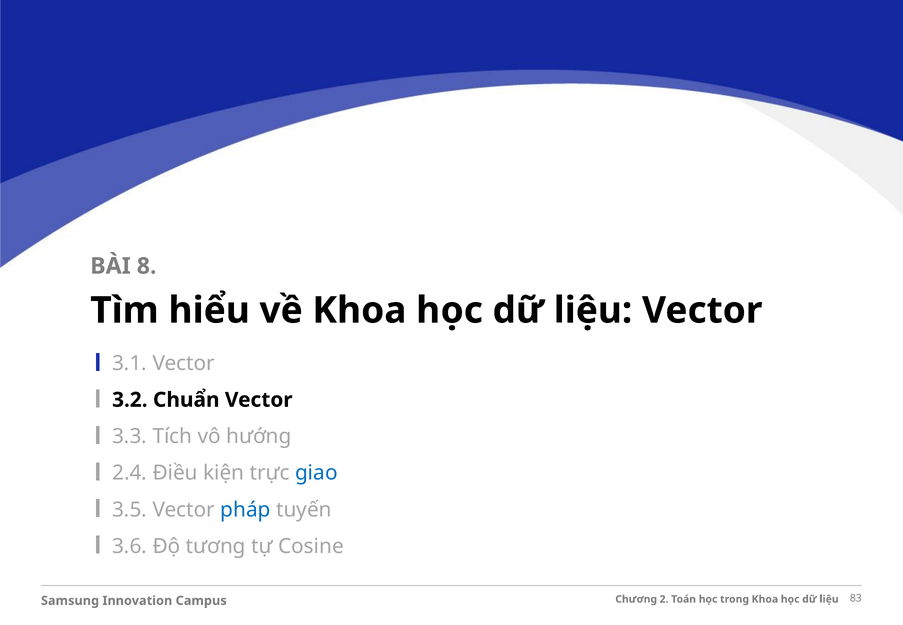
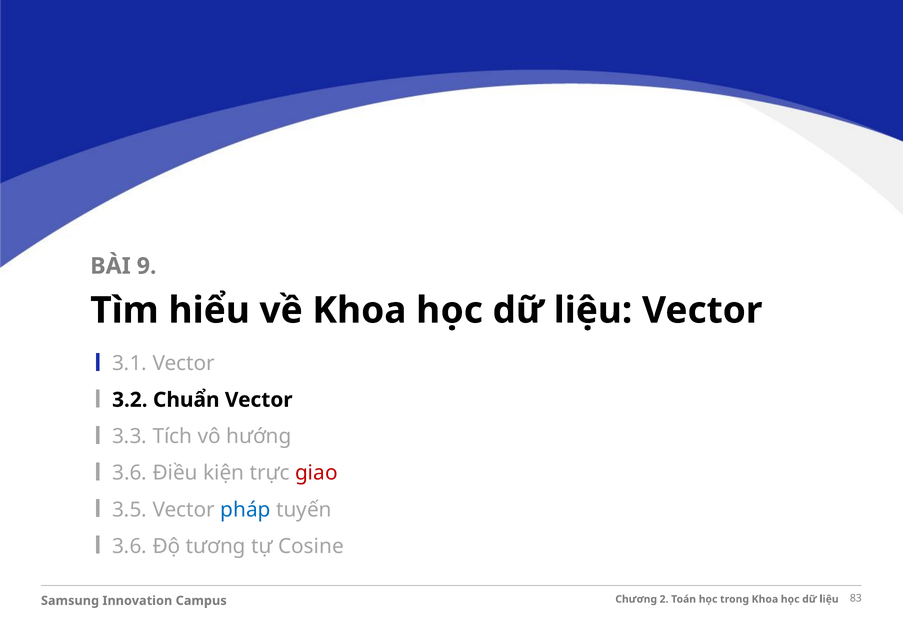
8: 8 -> 9 (147, 266)
2.4: 2.4 -> 3.6 (130, 473)
giao colour: blue -> red (316, 473)
